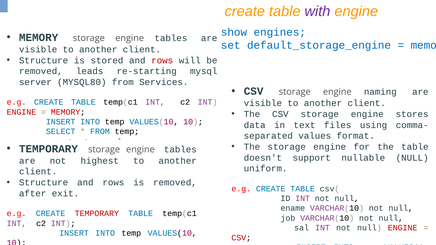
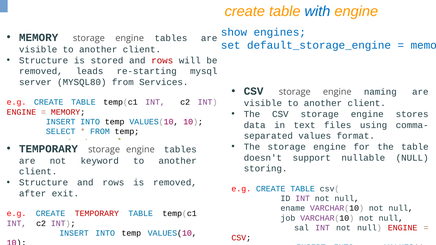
with colour: purple -> blue (317, 11)
highest: highest -> keyword (100, 161)
uniform: uniform -> storing (266, 169)
